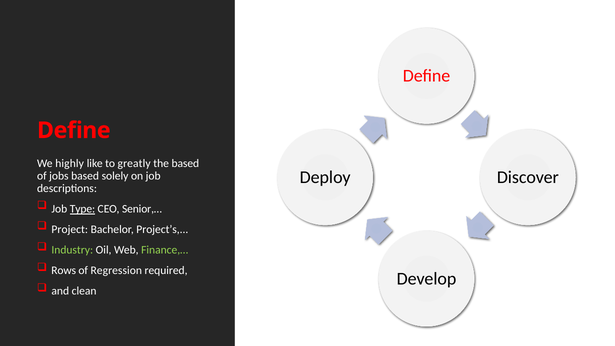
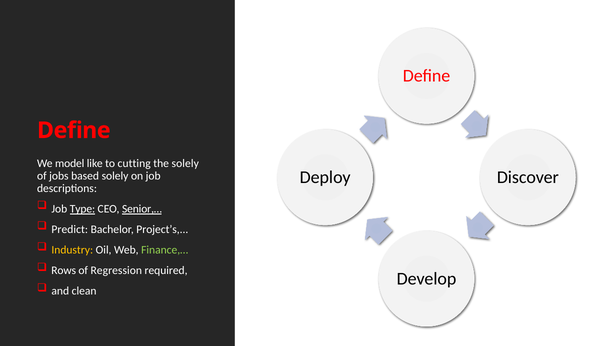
highly: highly -> model (70, 164)
greatly: greatly -> cutting (134, 164)
the based: based -> solely (185, 164)
Senior,… underline: none -> present (142, 209)
Project: Project -> Predict (70, 229)
Industry colour: light green -> yellow (72, 250)
